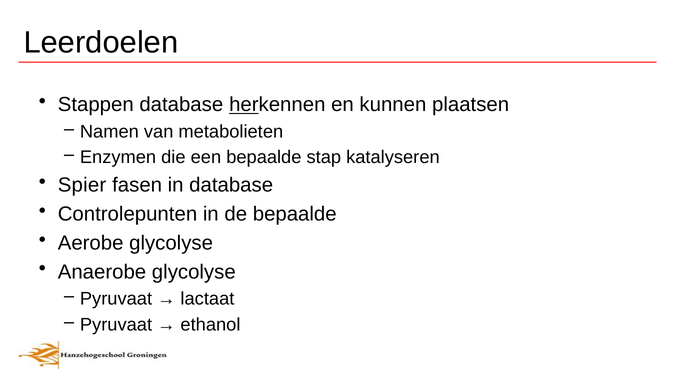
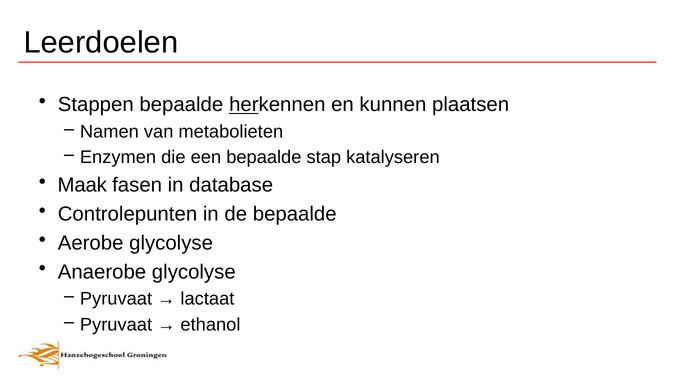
Stappen database: database -> bepaalde (181, 105)
Spier: Spier -> Maak (82, 186)
